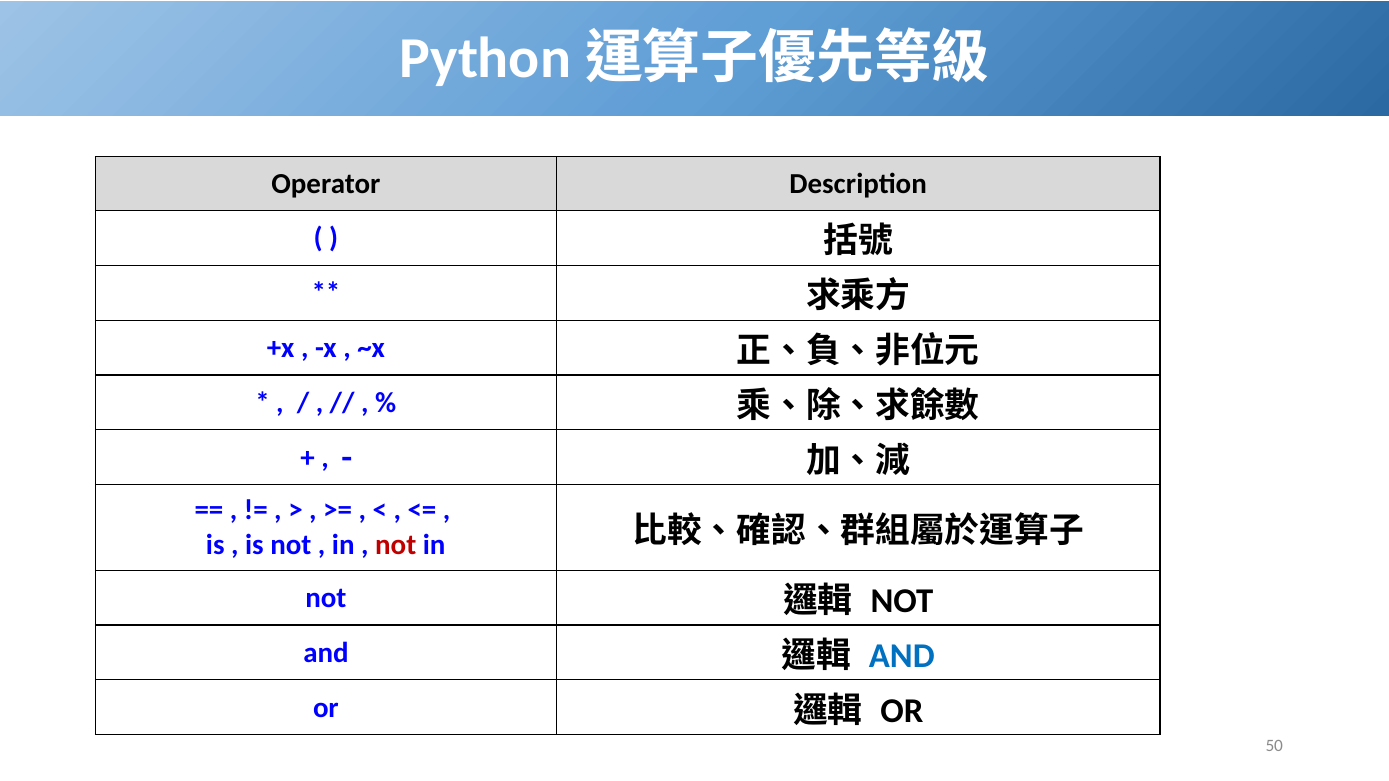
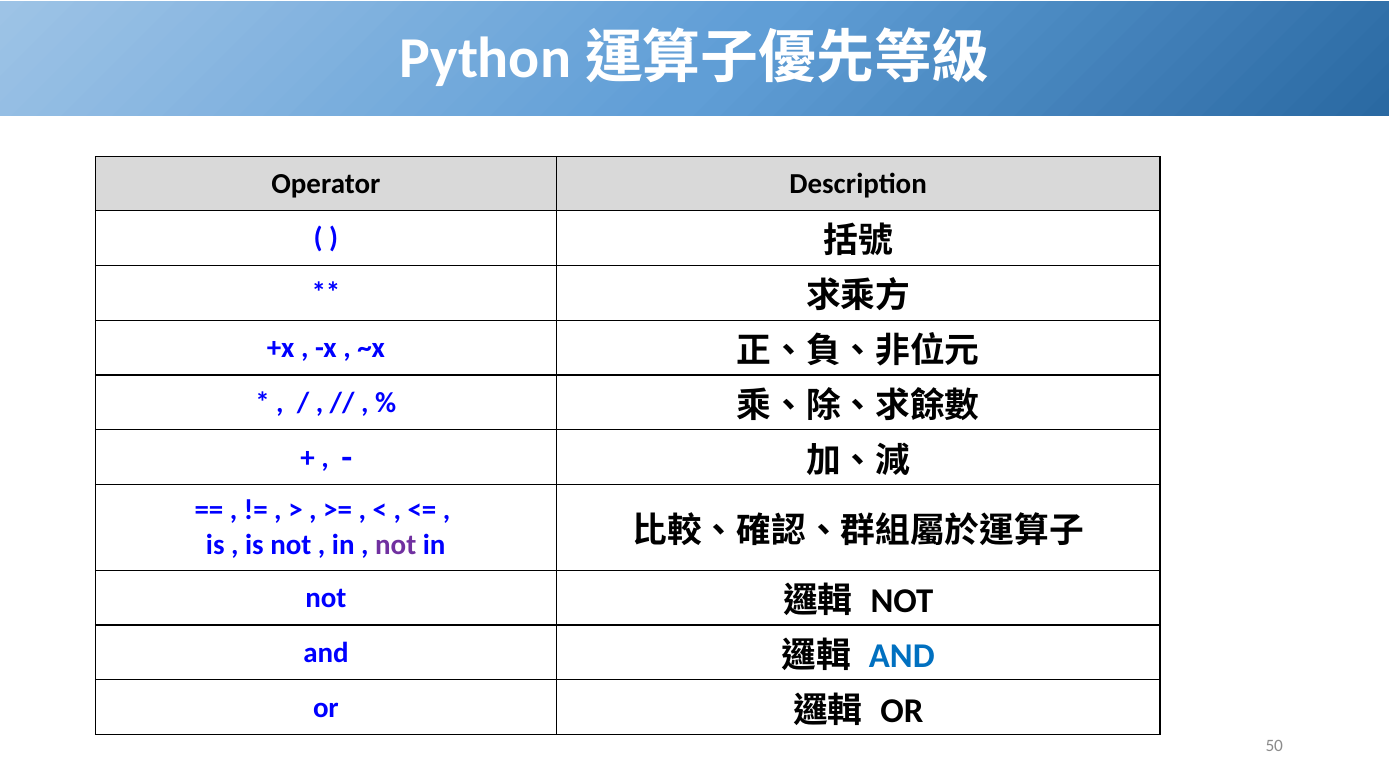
not colour: red -> purple (396, 546)
